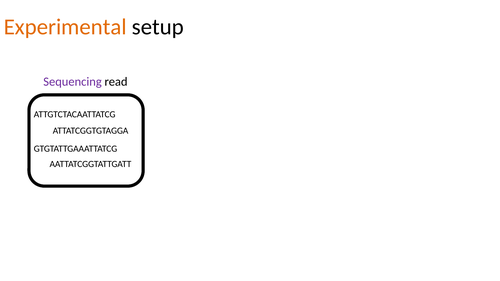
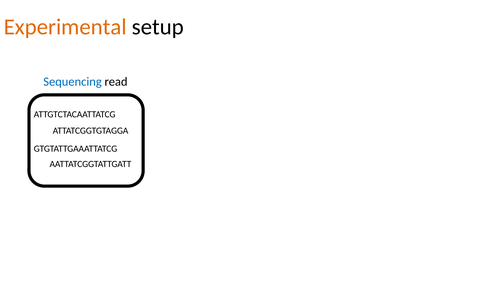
Sequencing colour: purple -> blue (73, 82)
